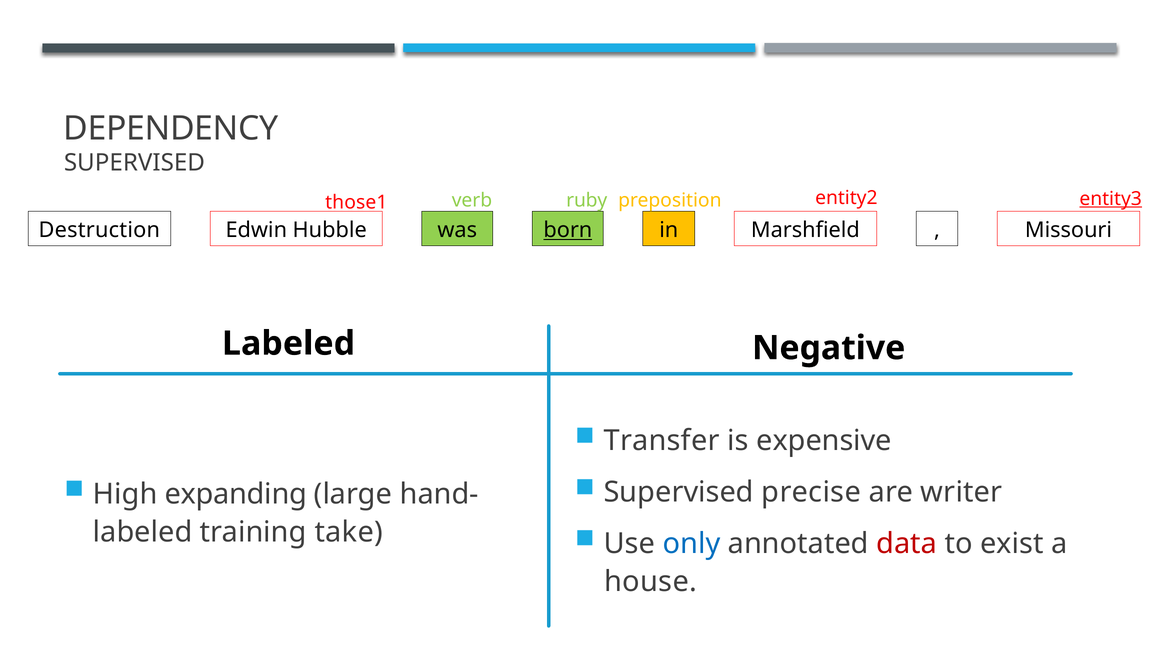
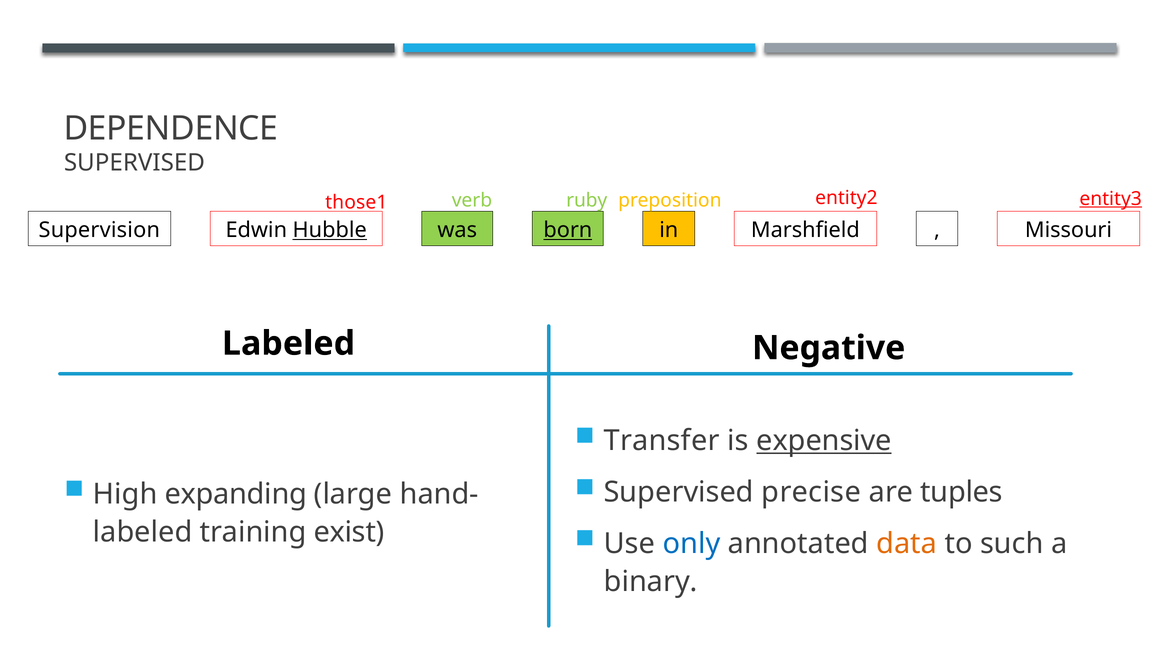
DEPENDENCY: DEPENDENCY -> DEPENDENCE (171, 128)
Destruction: Destruction -> Supervision (99, 230)
Hubble underline: none -> present (330, 230)
expensive underline: none -> present (824, 441)
writer: writer -> tuples (962, 492)
take: take -> exist (349, 532)
data colour: red -> orange (907, 543)
exist: exist -> such (1012, 543)
house: house -> binary (651, 582)
